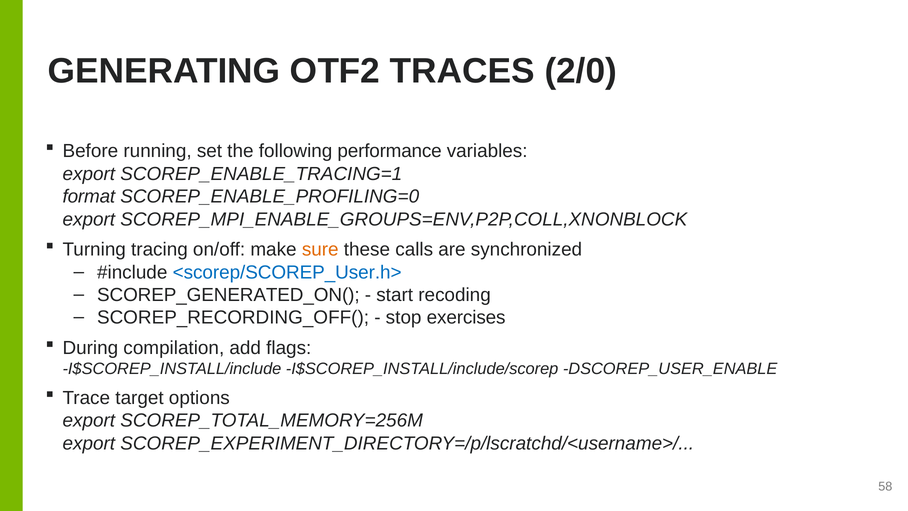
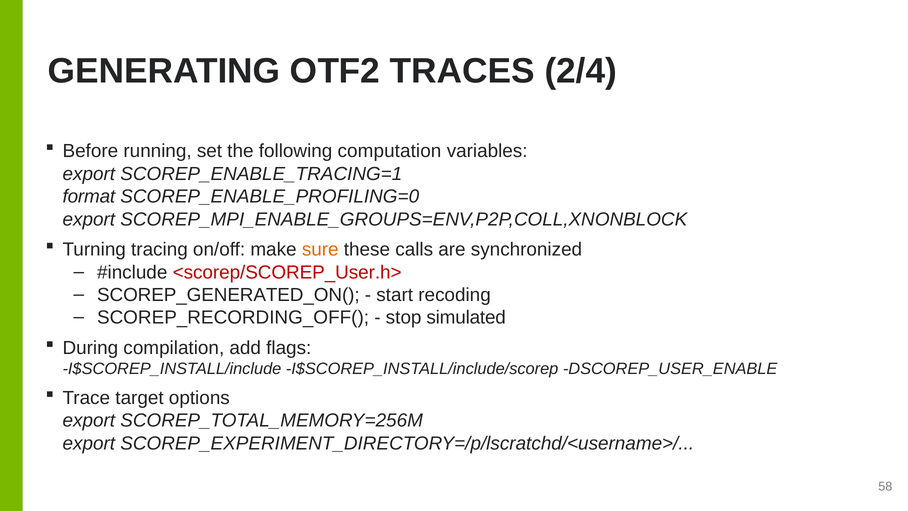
2/0: 2/0 -> 2/4 (581, 71)
performance: performance -> computation (389, 151)
<scorep/SCOREP_User.h> colour: blue -> red (287, 272)
exercises: exercises -> simulated (466, 318)
